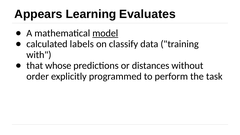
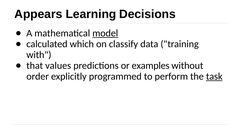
Evaluates: Evaluates -> Decisions (147, 14)
labels: labels -> which (82, 44)
whose: whose -> values (58, 66)
distances: distances -> examples (151, 66)
task underline: none -> present (214, 76)
